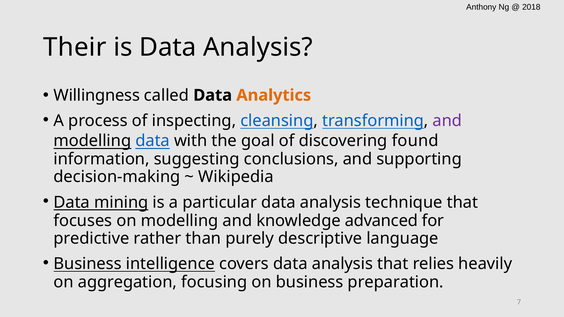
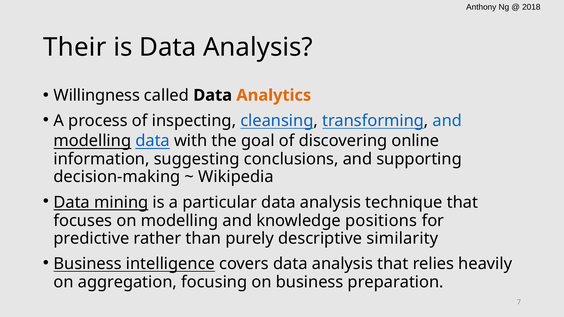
and colour: purple -> blue (447, 121)
found: found -> online (415, 141)
advanced: advanced -> positions (381, 221)
language: language -> similarity (402, 239)
